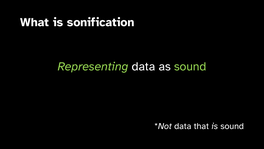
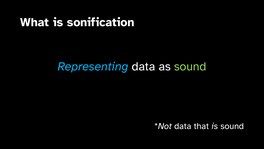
Representing colour: light green -> light blue (93, 66)
